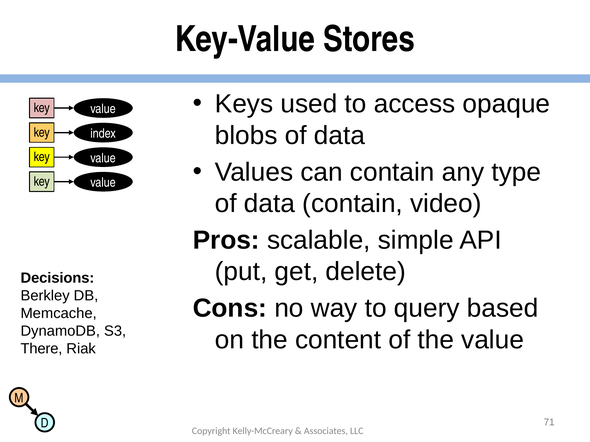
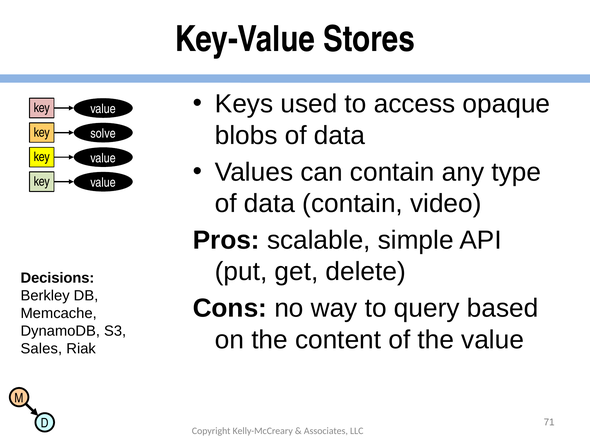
index: index -> solve (103, 134)
There: There -> Sales (41, 349)
